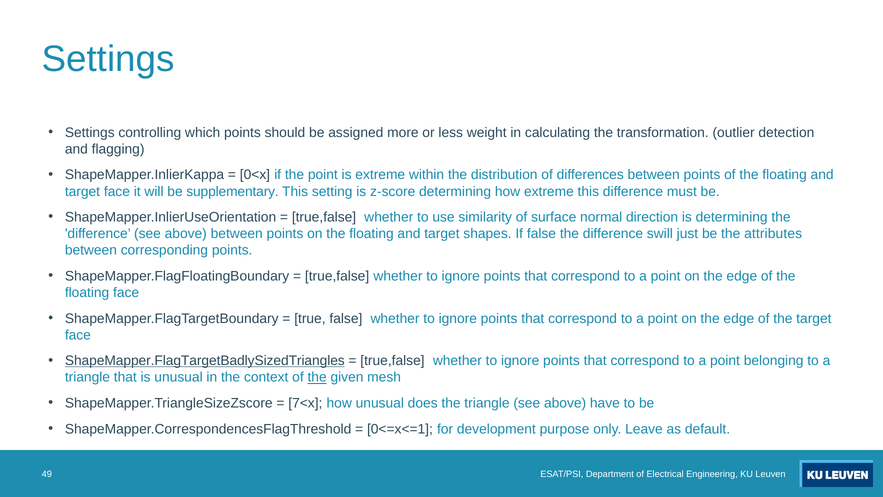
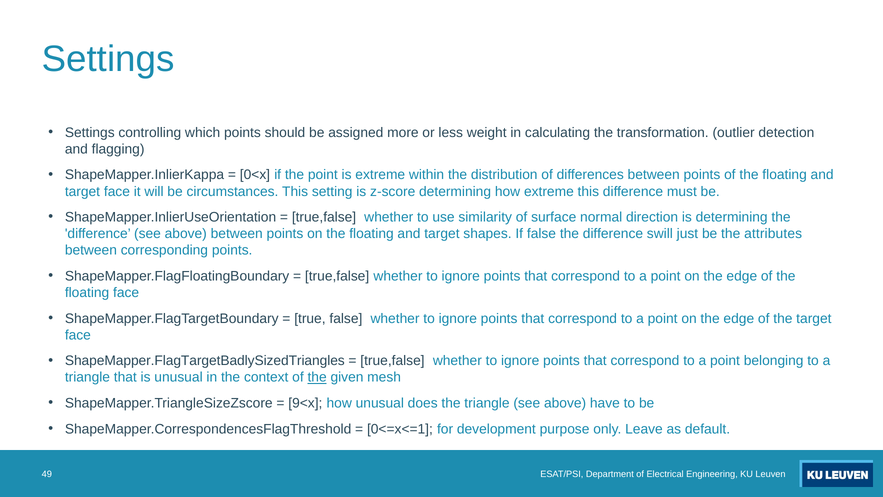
supplementary: supplementary -> circumstances (232, 191)
ShapeMapper.FlagTargetBadlySizedTriangles underline: present -> none (205, 361)
7<x: 7<x -> 9<x (305, 403)
